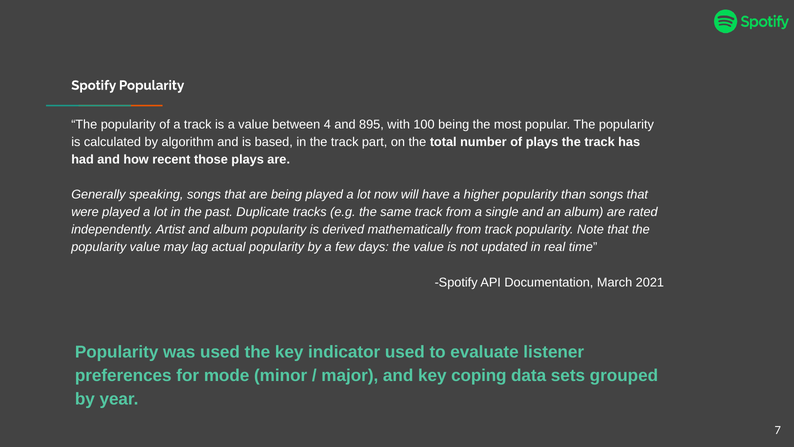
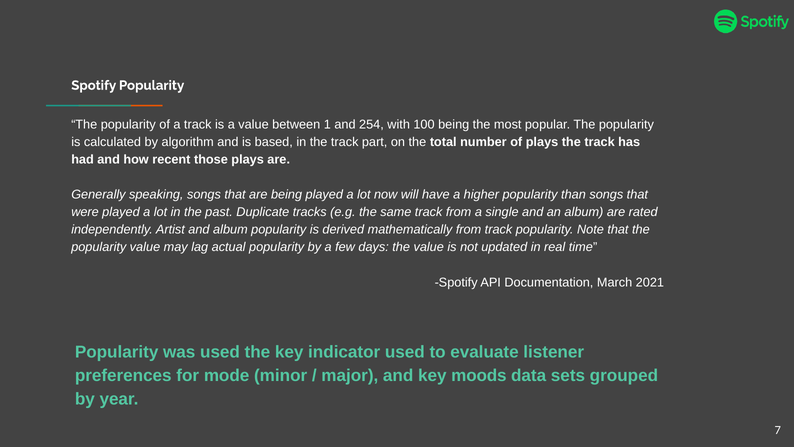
4: 4 -> 1 (327, 124)
895: 895 -> 254 (371, 124)
coping: coping -> moods (479, 375)
